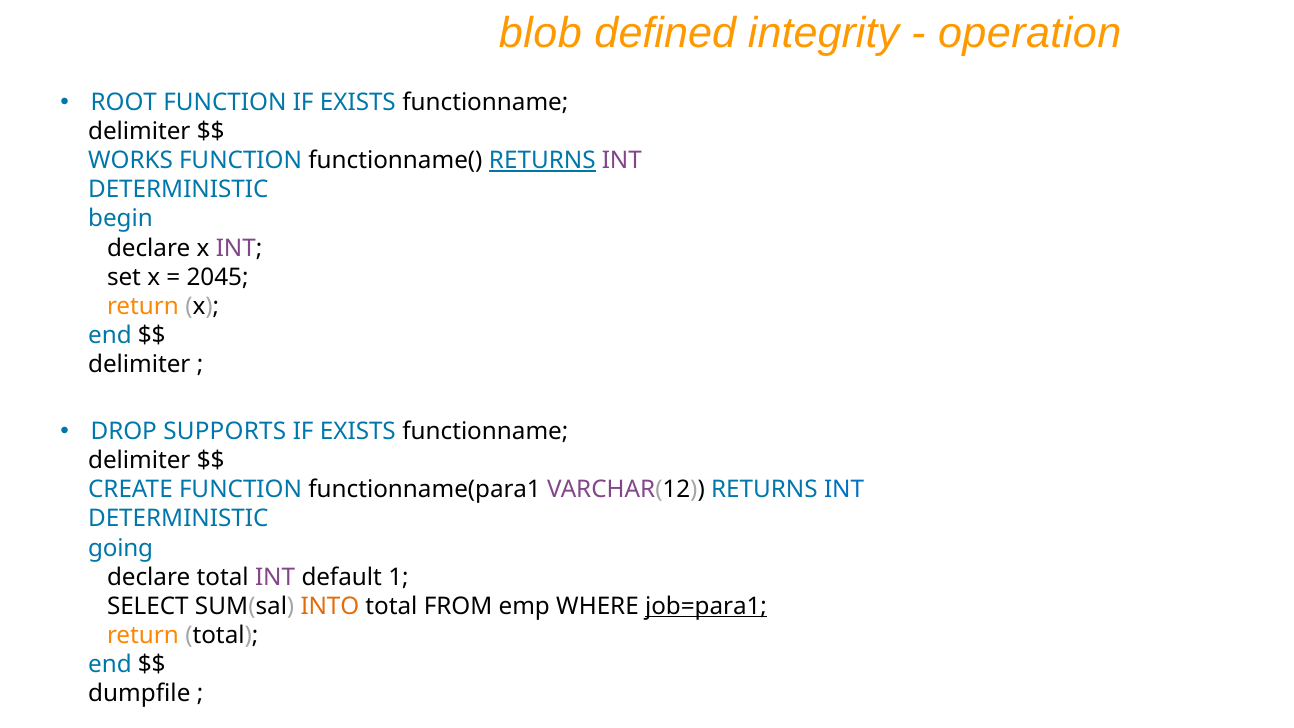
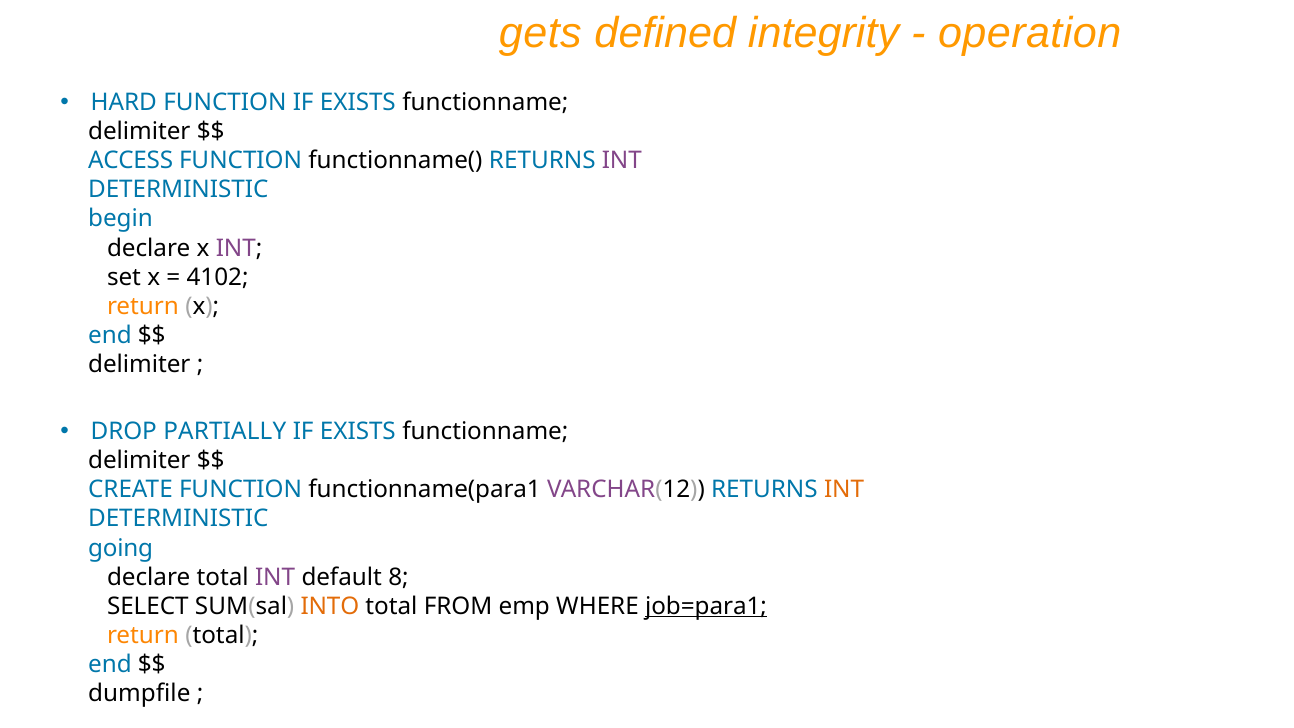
blob: blob -> gets (540, 34)
ROOT: ROOT -> HARD (124, 102)
WORKS: WORKS -> ACCESS (131, 161)
RETURNS underline: present -> none (542, 161)
2045: 2045 -> 4102 (218, 277)
SUPPORTS: SUPPORTS -> PARTIALLY (225, 432)
INT colour: blue -> orange (844, 490)
1: 1 -> 8 (398, 577)
